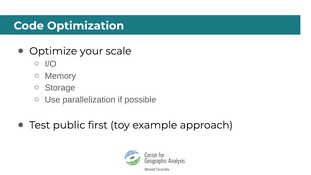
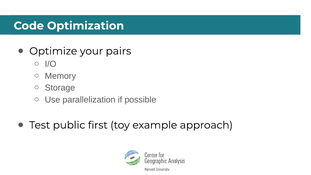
scale: scale -> pairs (118, 51)
